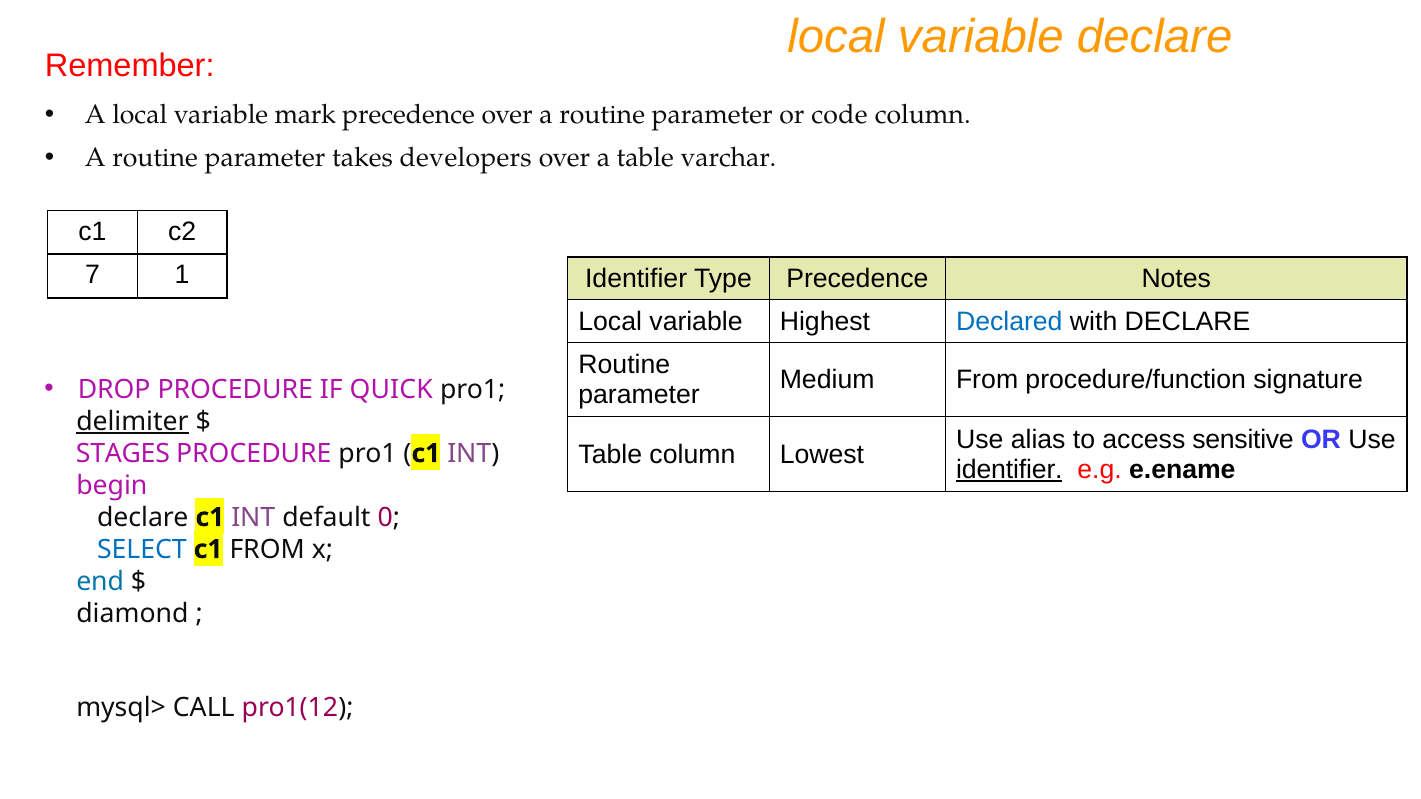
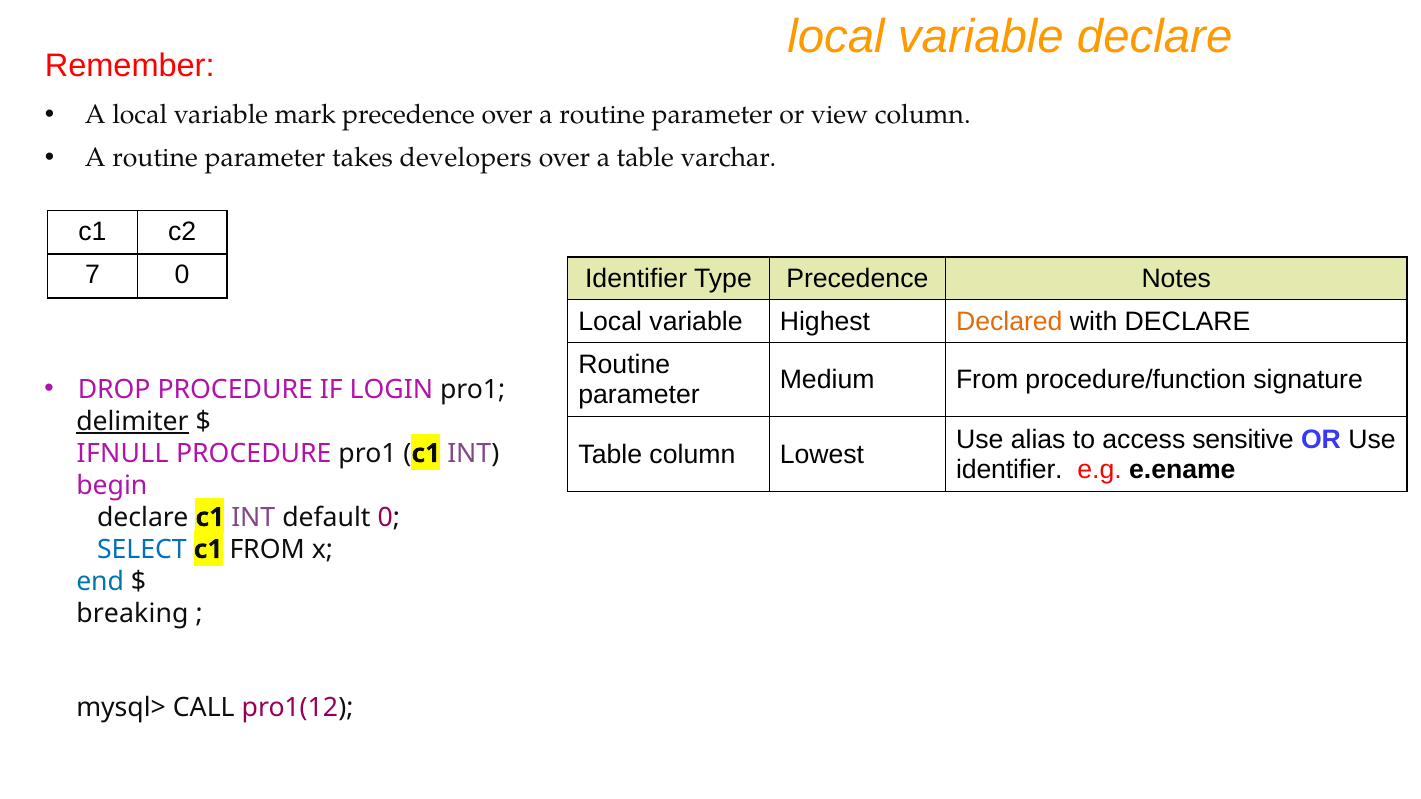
code: code -> view (840, 115)
7 1: 1 -> 0 (182, 275)
Declared colour: blue -> orange (1009, 321)
QUICK: QUICK -> LOGIN (391, 390)
STAGES: STAGES -> IFNULL (123, 454)
identifier underline: present -> none (1009, 470)
diamond: diamond -> breaking (132, 613)
